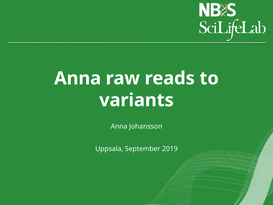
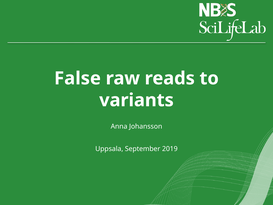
Anna: Anna -> False (77, 78)
